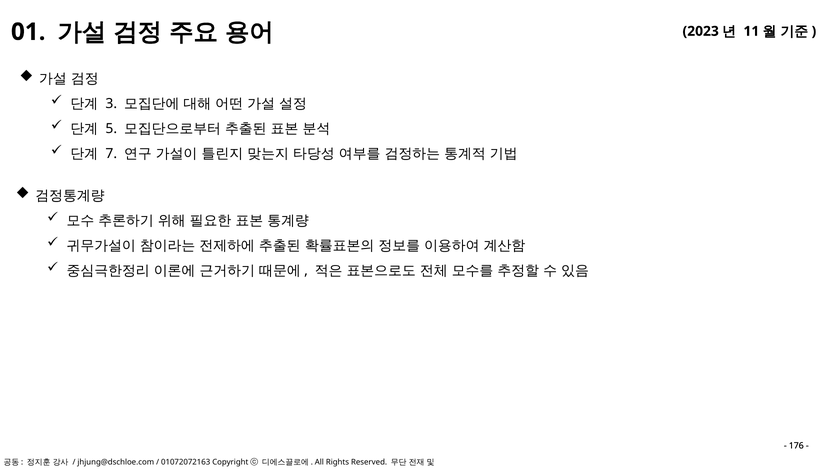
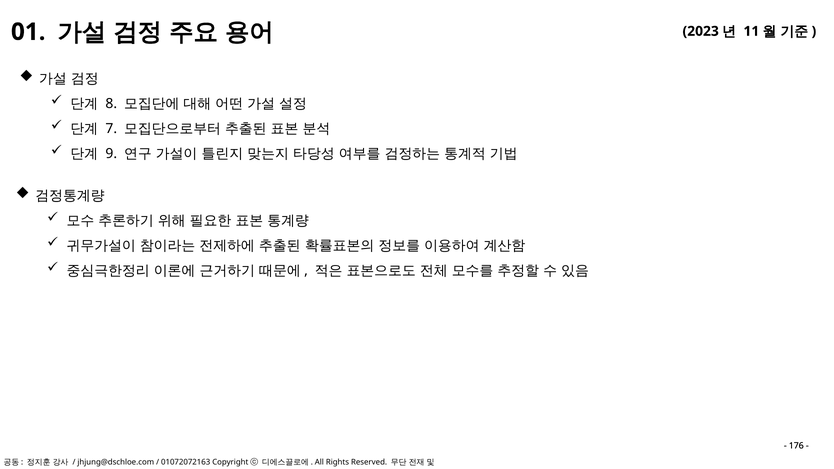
3: 3 -> 8 (111, 104)
5: 5 -> 7 (111, 129)
7: 7 -> 9 (111, 154)
